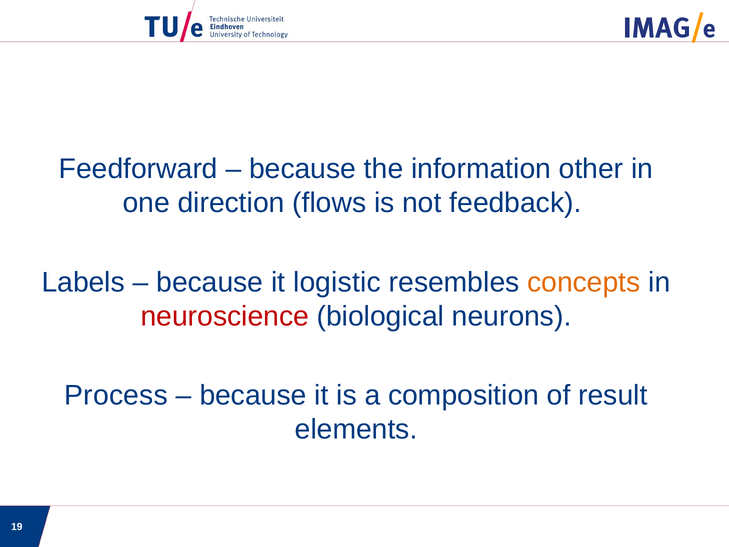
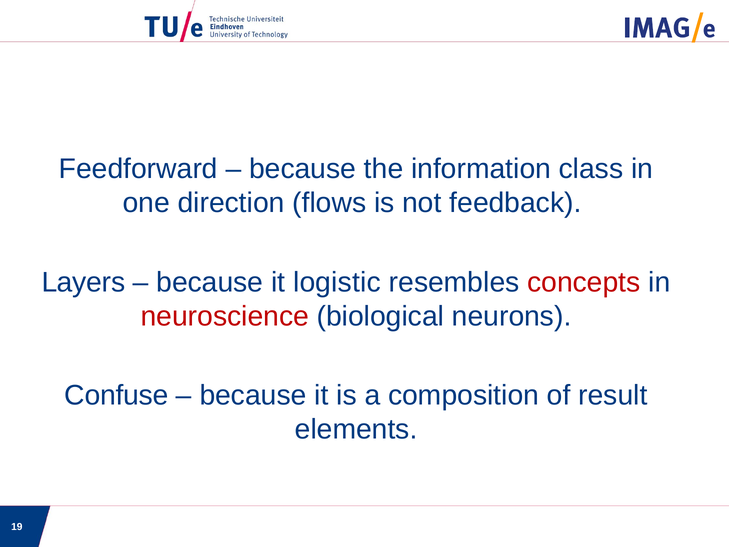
other: other -> class (591, 169)
Labels: Labels -> Layers (83, 282)
concepts colour: orange -> red (584, 282)
Process: Process -> Confuse (116, 395)
